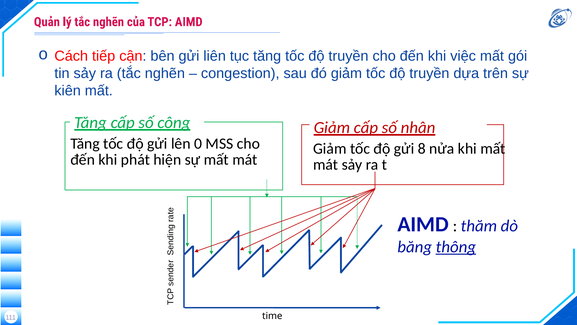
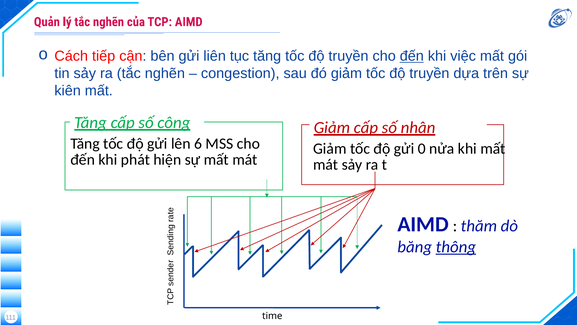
đến underline: none -> present (412, 56)
0: 0 -> 6 (198, 144)
8: 8 -> 0 (422, 149)
